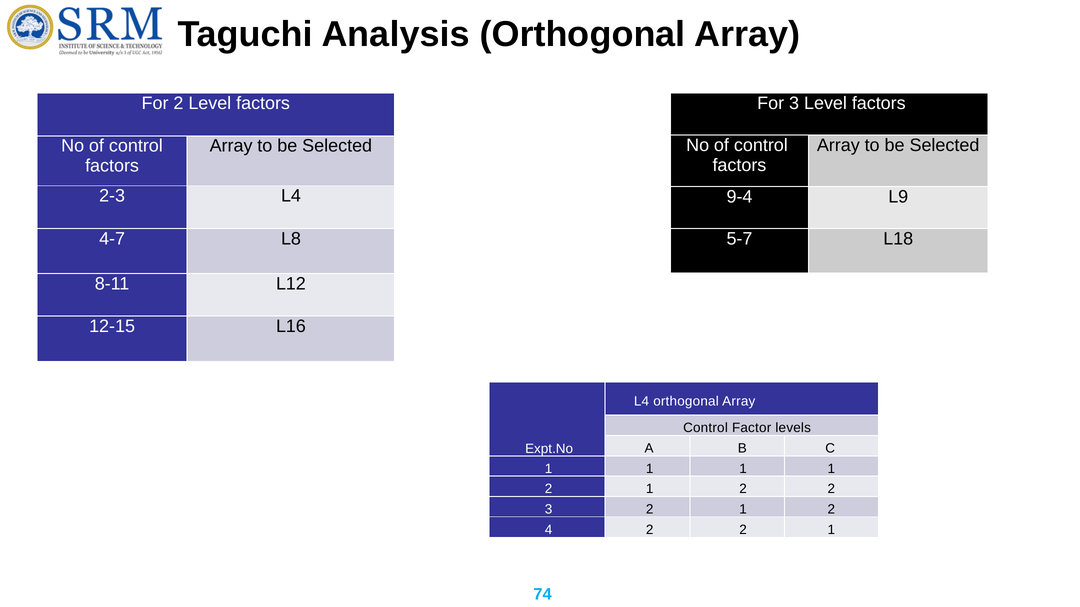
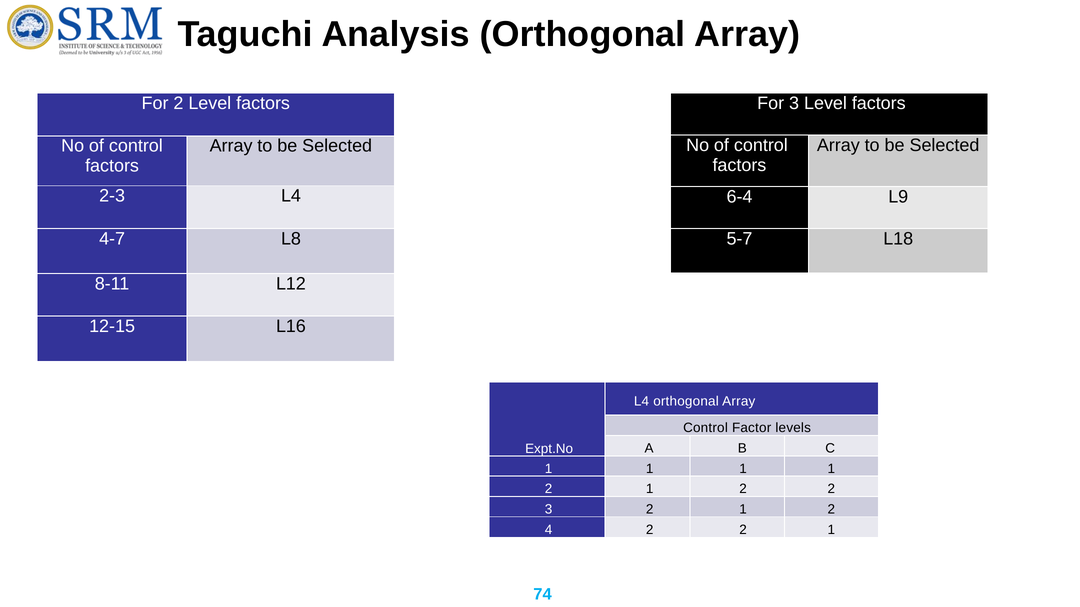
9-4: 9-4 -> 6-4 (740, 197)
